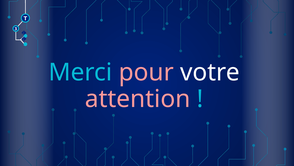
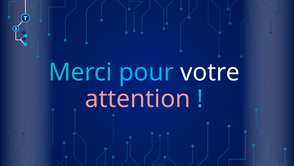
pour colour: pink -> light blue (146, 72)
